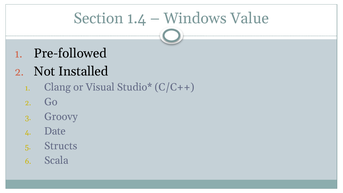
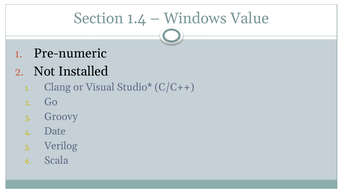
Pre-followed: Pre-followed -> Pre-numeric (70, 53)
Structs: Structs -> Verilog (61, 146)
